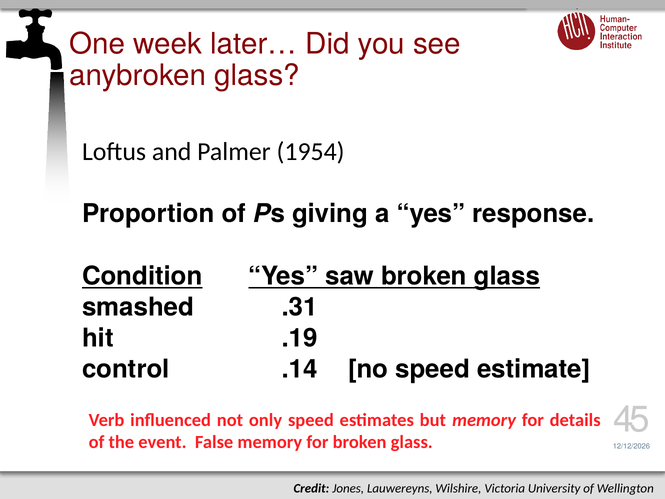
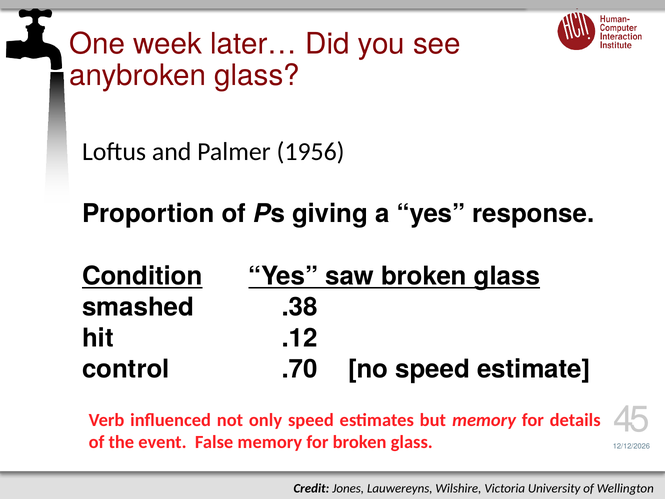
1954: 1954 -> 1956 (311, 152)
.31: .31 -> .38 (300, 307)
.19: .19 -> .12 (300, 338)
.14: .14 -> .70 (300, 369)
